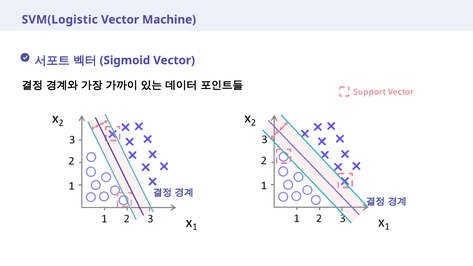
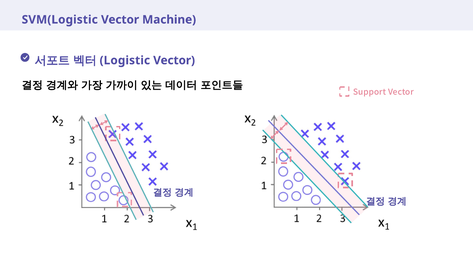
Sigmoid: Sigmoid -> Logistic (125, 60)
